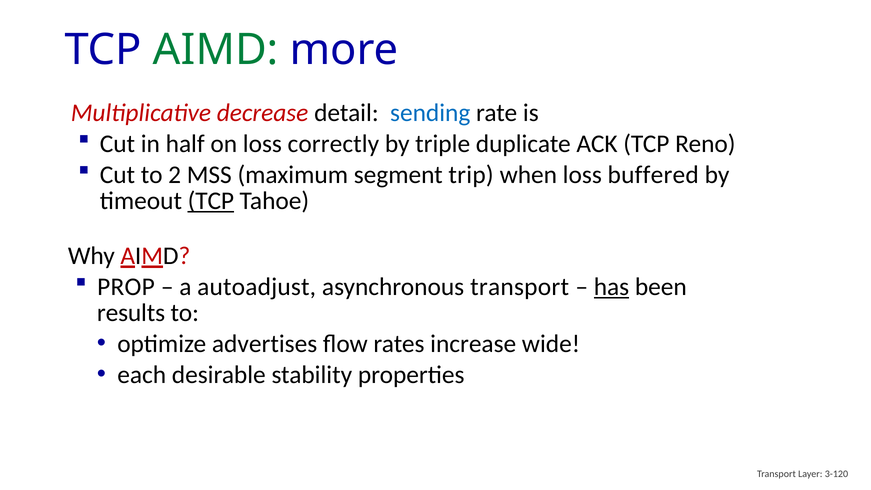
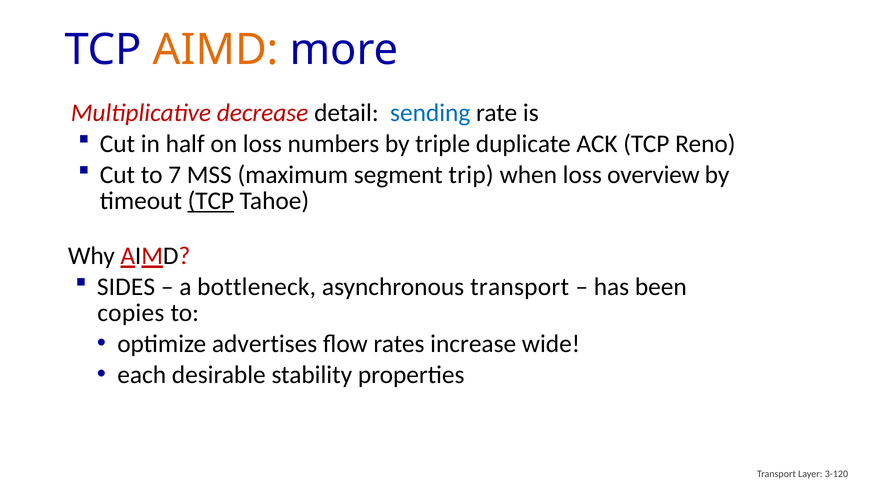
AIMD colour: green -> orange (216, 50)
correctly: correctly -> numbers (333, 144)
2: 2 -> 7 (175, 175)
buffered: buffered -> overview (653, 175)
PROP: PROP -> SIDES (126, 287)
autoadjust: autoadjust -> bottleneck (257, 287)
has underline: present -> none (611, 287)
results: results -> copies (131, 313)
